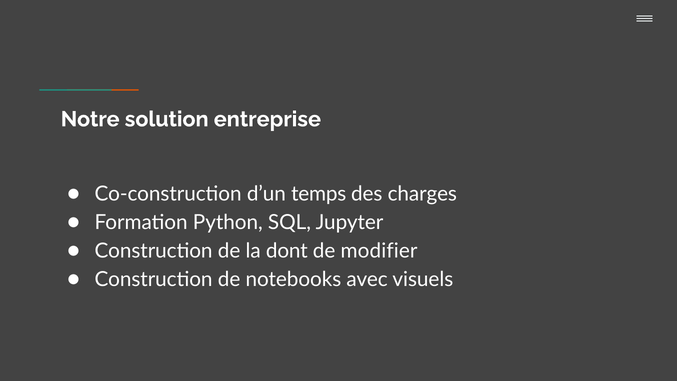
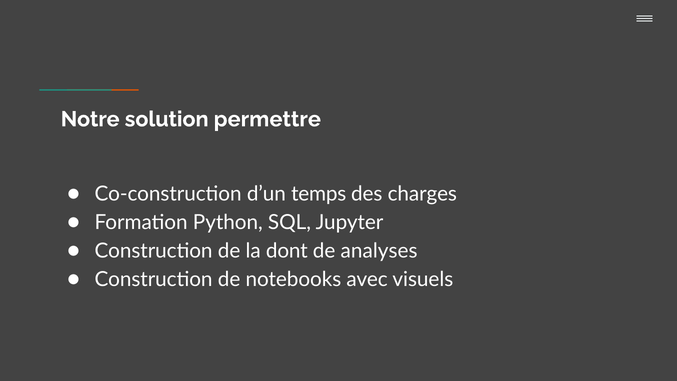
entreprise: entreprise -> permettre (267, 119)
modifier: modifier -> analyses (379, 251)
